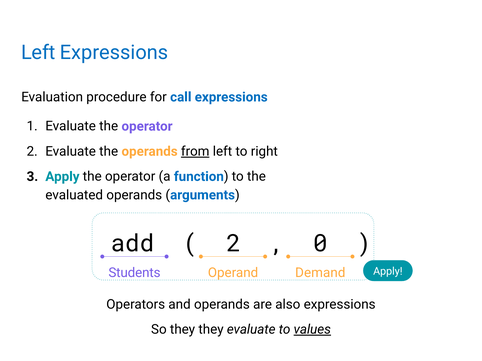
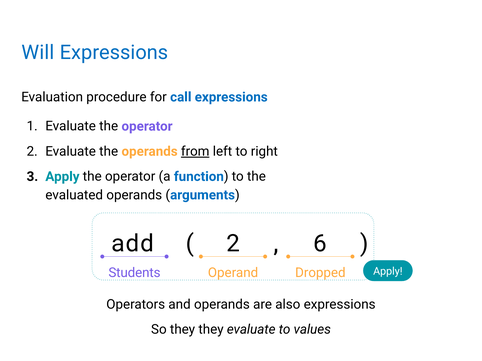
Left: Left -> Will (38, 53)
0: 0 -> 6 (321, 244)
Demand: Demand -> Dropped (320, 273)
values underline: present -> none (312, 330)
